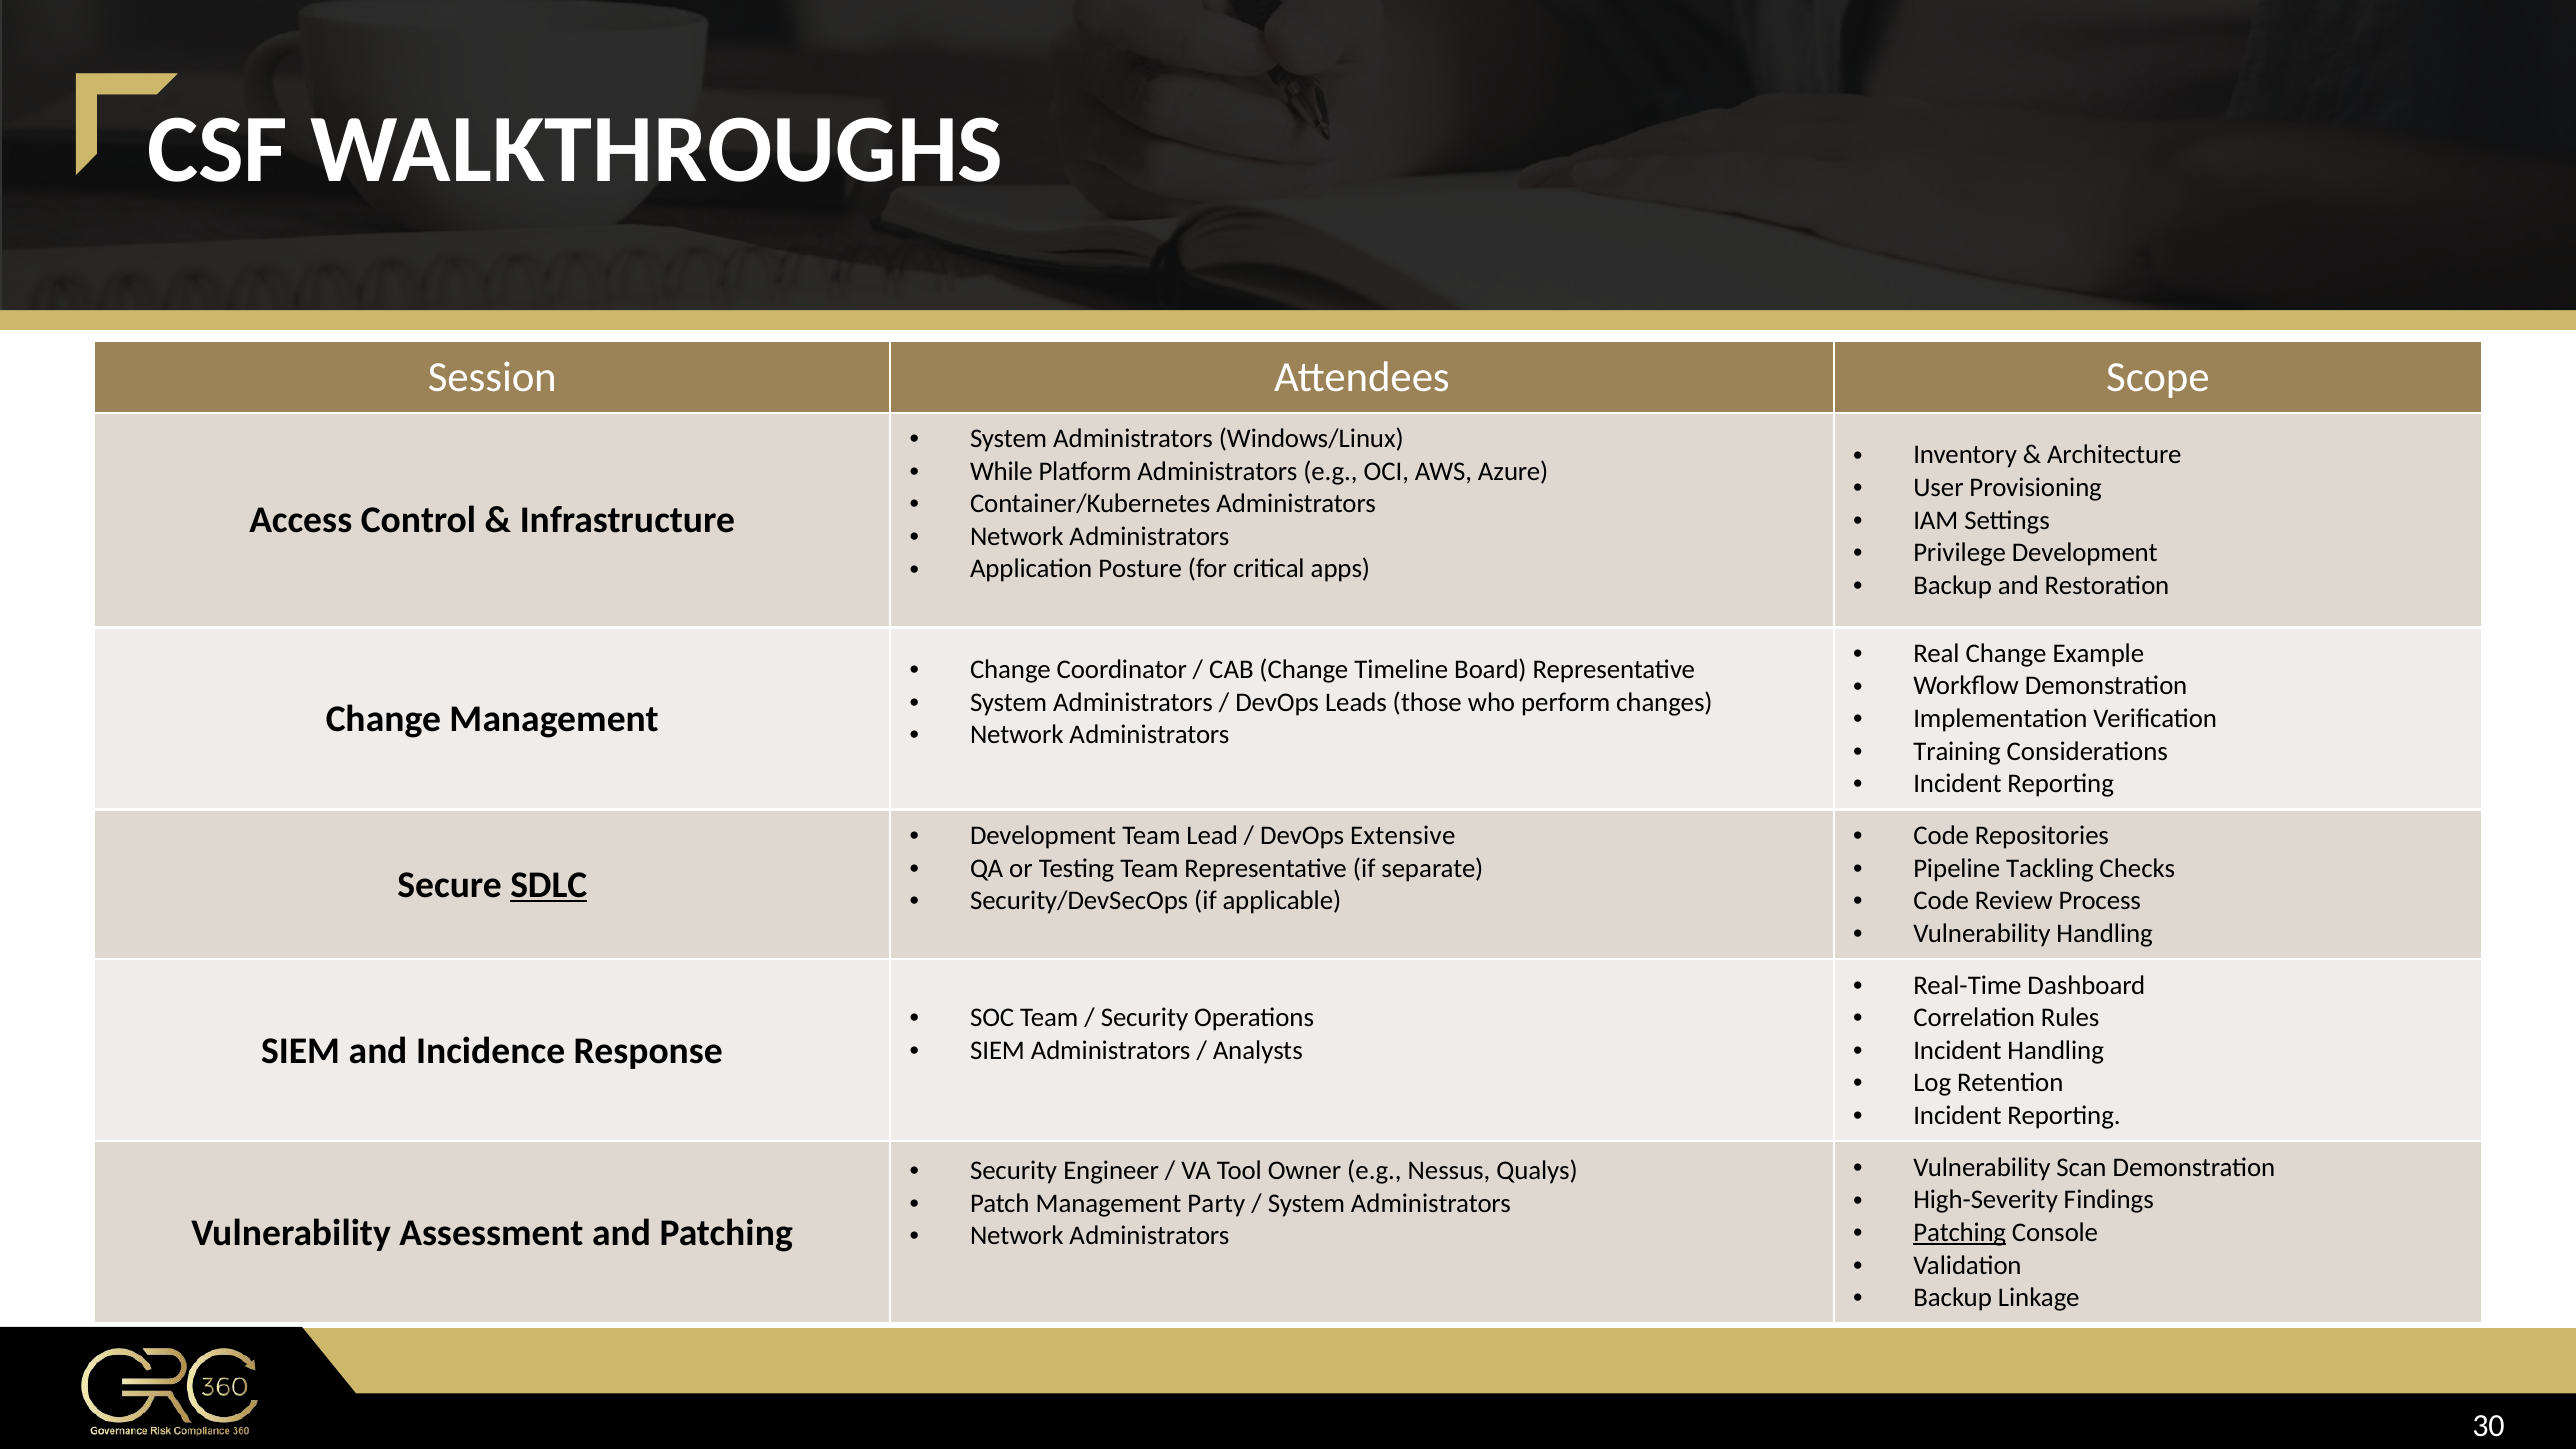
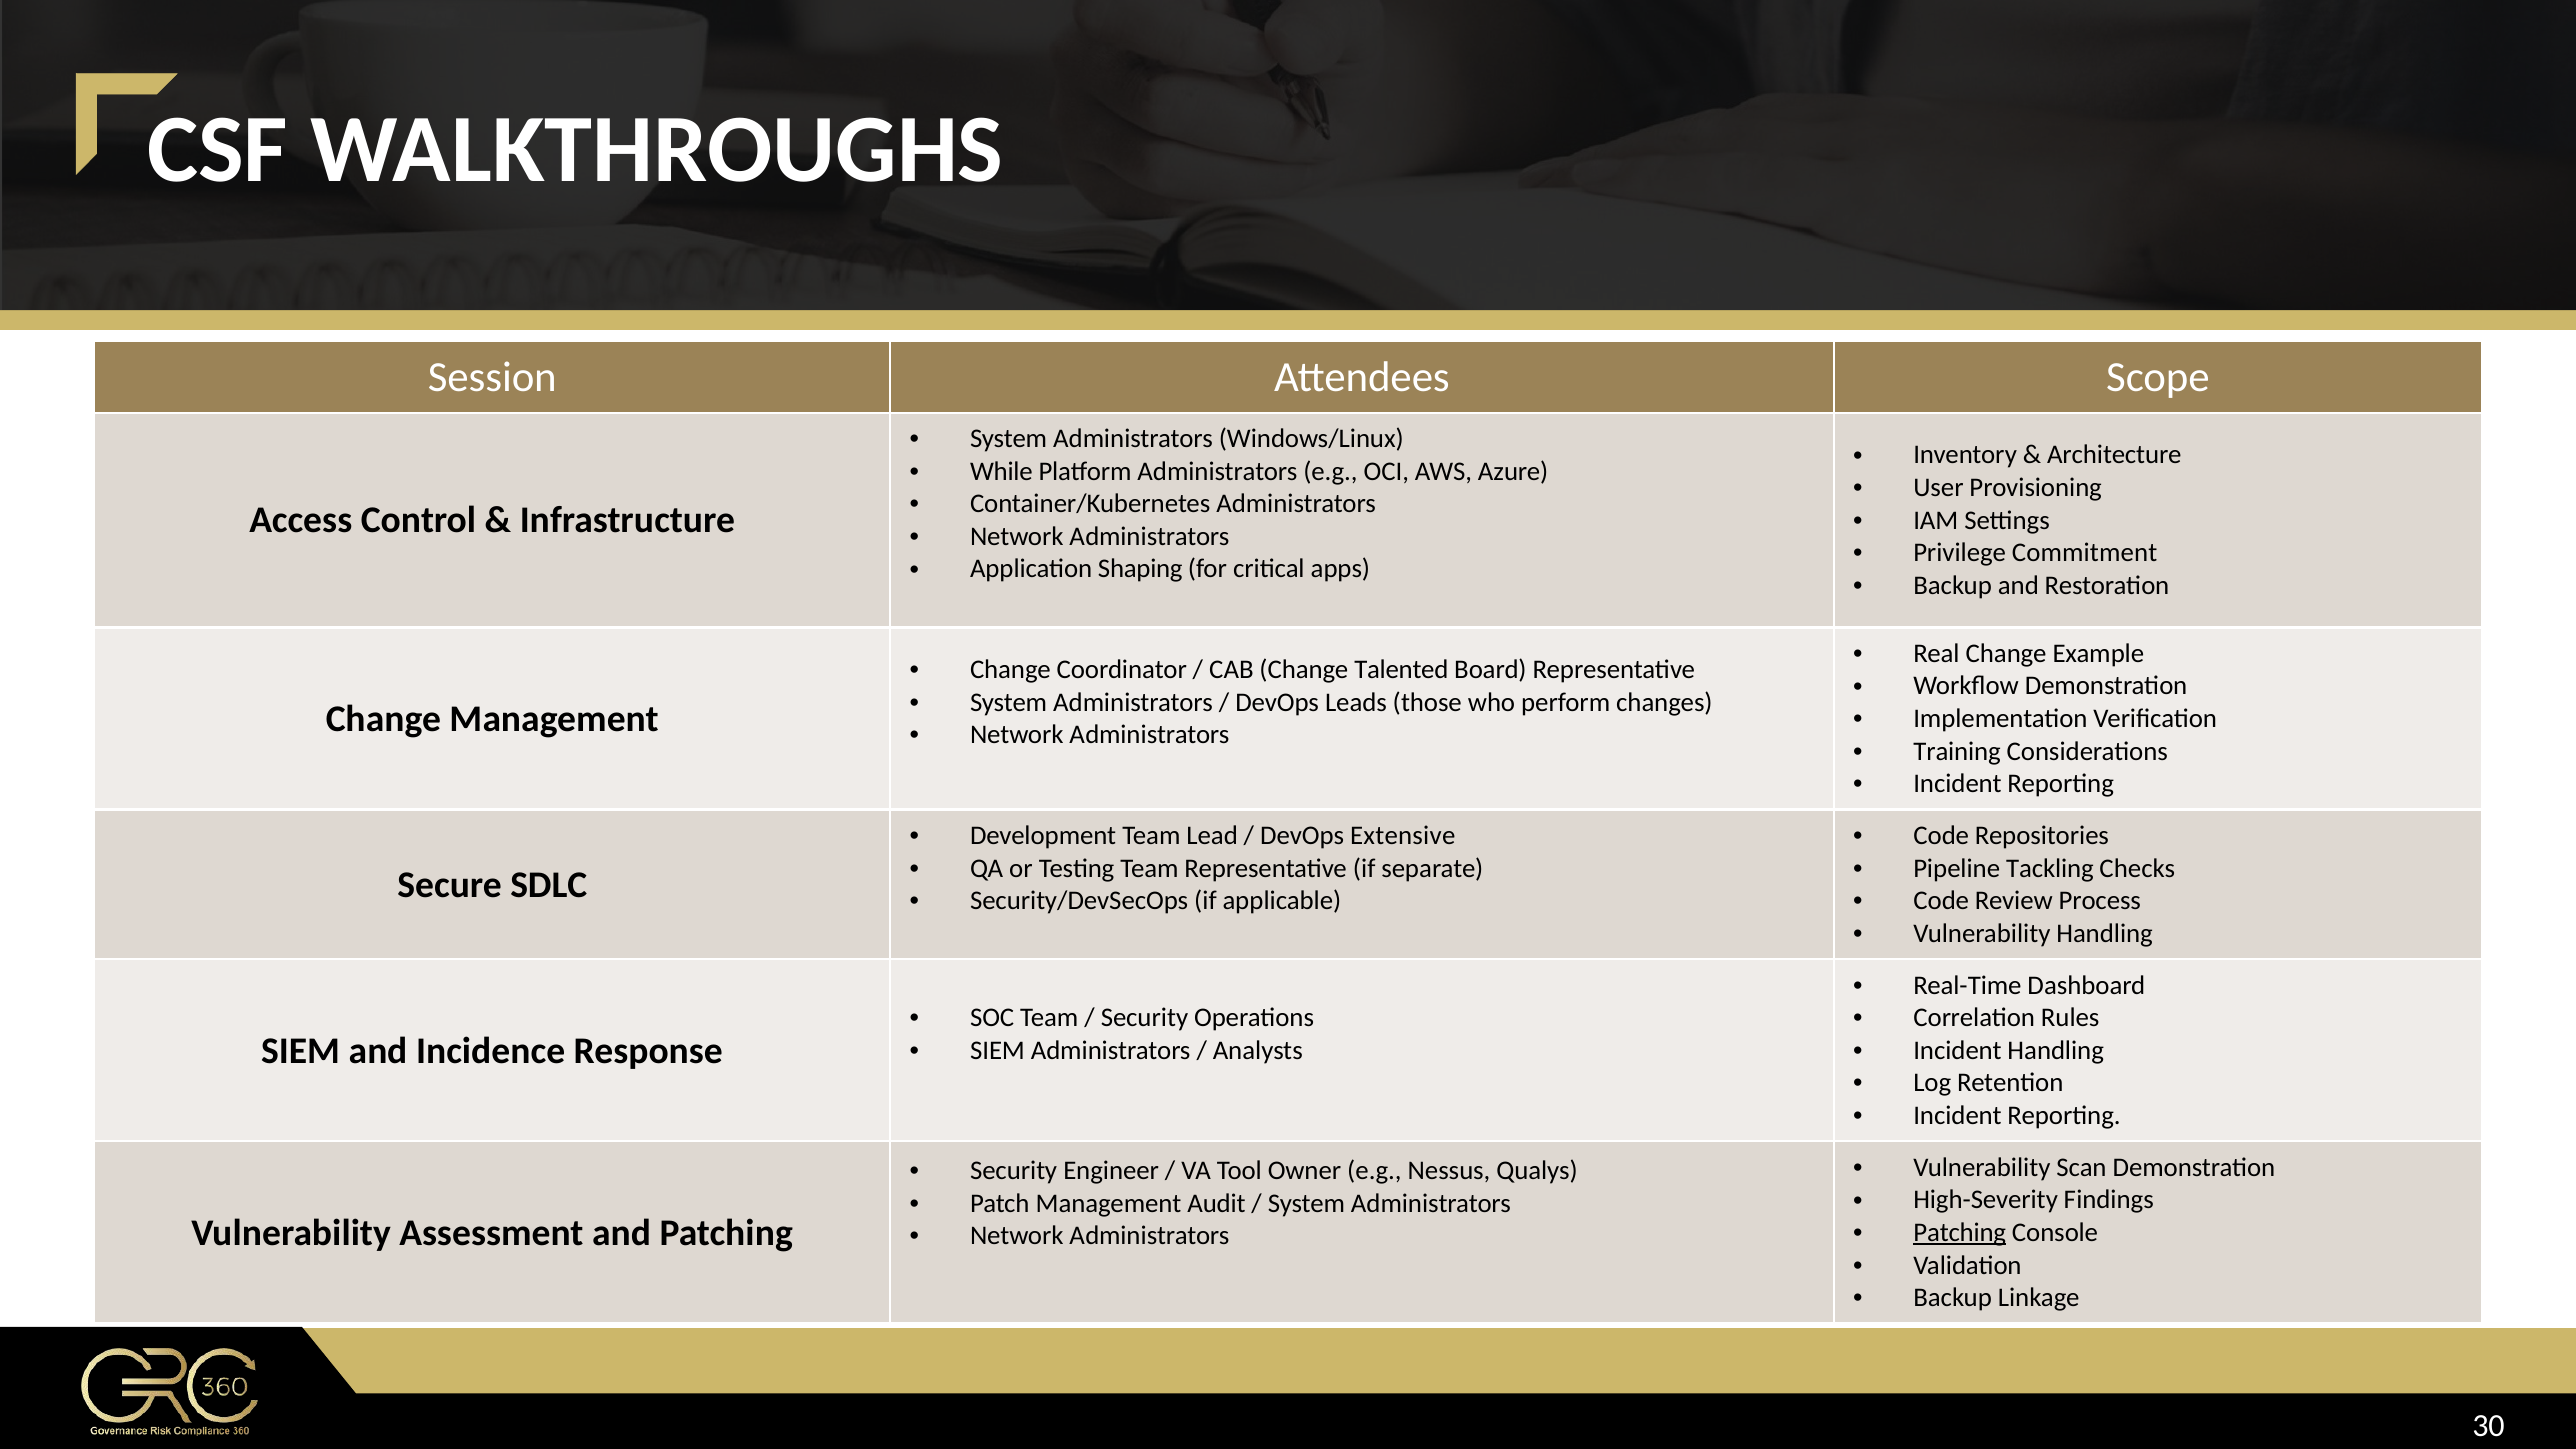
Privilege Development: Development -> Commitment (2085, 553)
Posture: Posture -> Shaping (1140, 569)
Timeline: Timeline -> Talented (1401, 670)
SDLC underline: present -> none (549, 885)
Party: Party -> Audit (1217, 1203)
